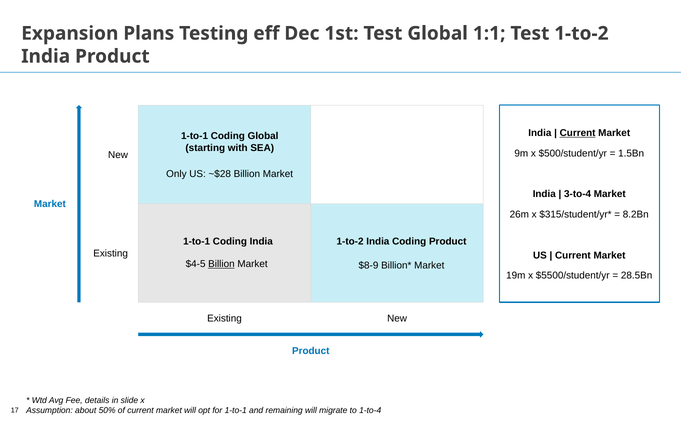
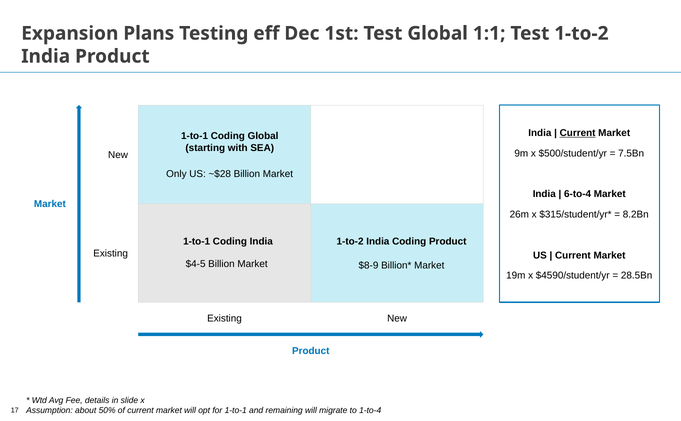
1.5Bn: 1.5Bn -> 7.5Bn (631, 153)
3-to-4: 3-to-4 -> 6-to-4 (578, 194)
Billion underline: present -> none (221, 264)
$5500/student/yr: $5500/student/yr -> $4590/student/yr (573, 275)
